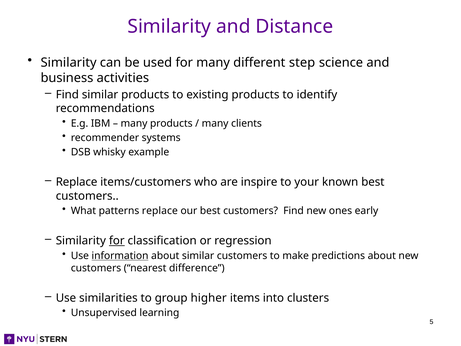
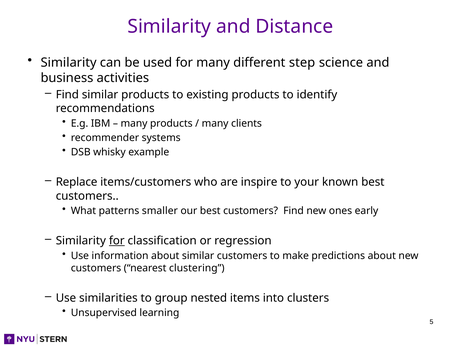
patterns replace: replace -> smaller (160, 211)
information underline: present -> none (120, 256)
difference: difference -> clustering (197, 268)
higher: higher -> nested (209, 298)
